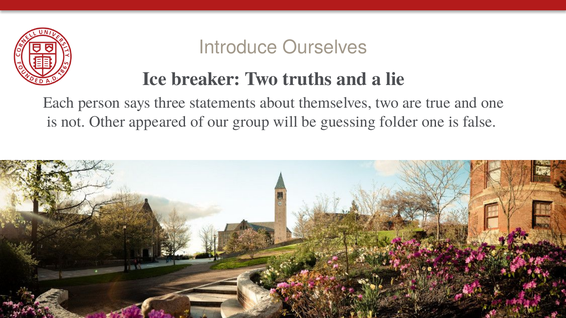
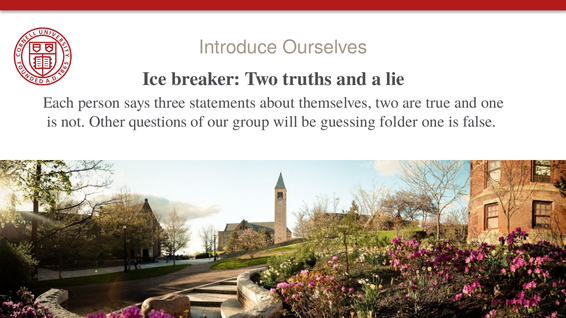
appeared: appeared -> questions (158, 122)
